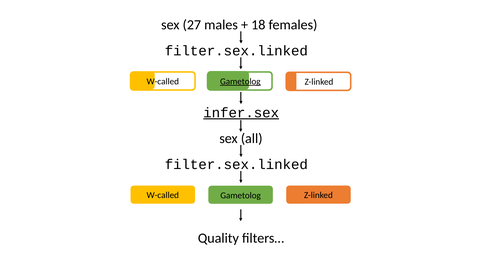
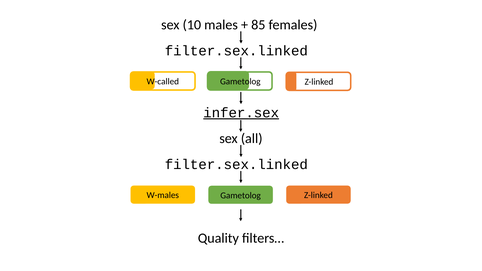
27: 27 -> 10 (192, 25)
18: 18 -> 85 (258, 25)
Gametolog underline: present -> none (240, 82)
W-called: W-called -> W-males (163, 195)
